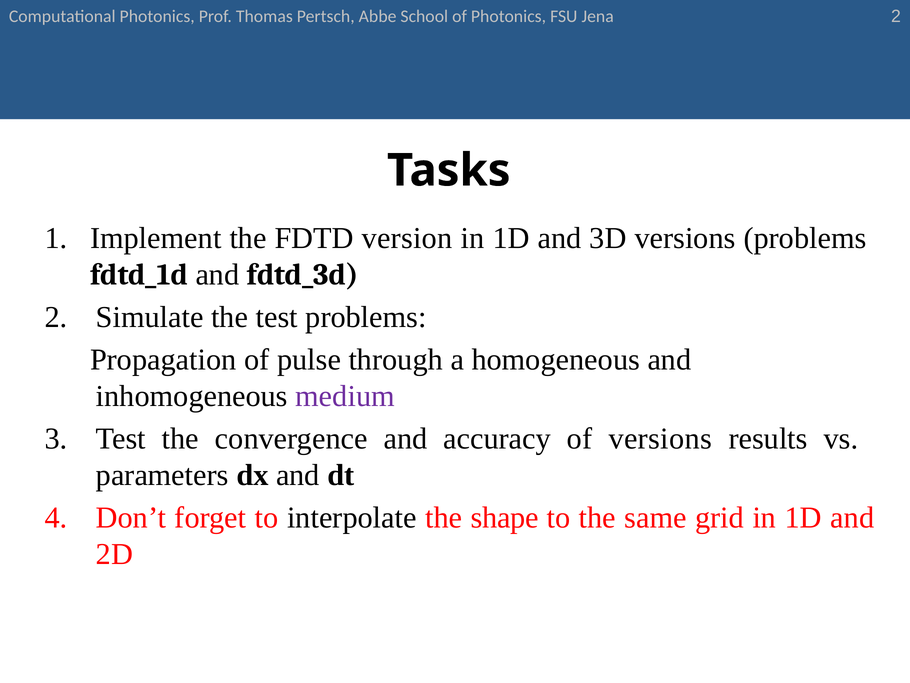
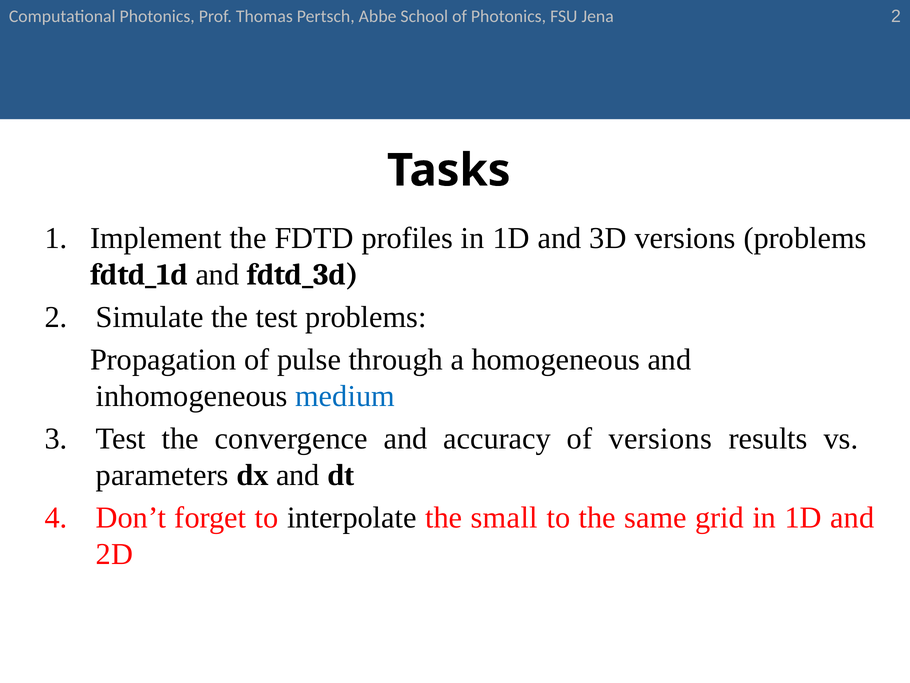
version: version -> profiles (407, 238)
medium colour: purple -> blue (345, 396)
shape: shape -> small (504, 517)
